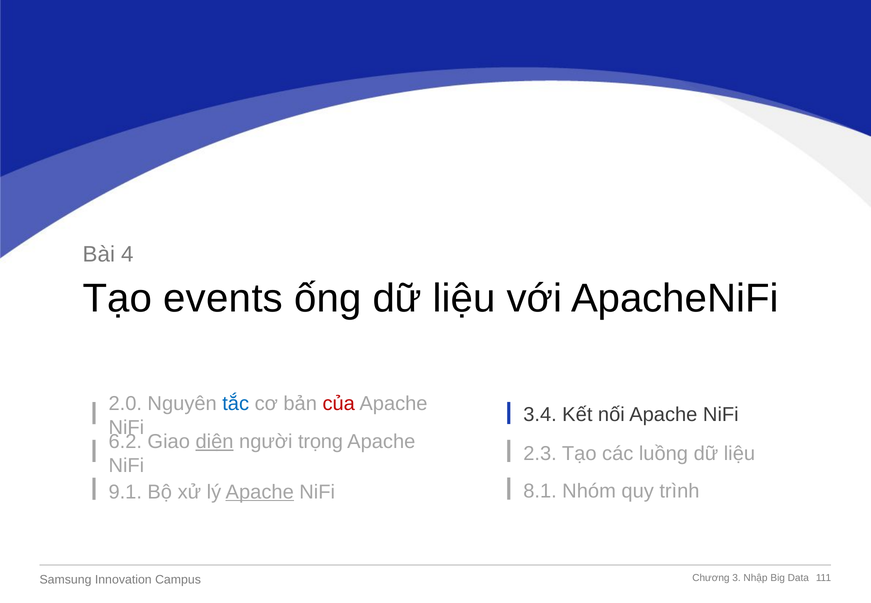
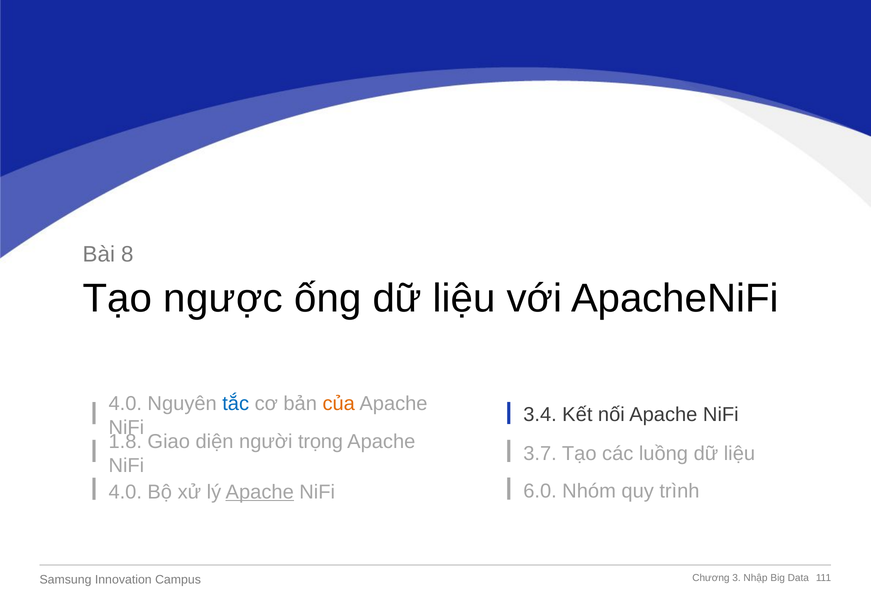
4: 4 -> 8 (127, 254)
events: events -> ngược (223, 299)
2.0: 2.0 -> 4.0 (125, 404)
của colour: red -> orange (339, 404)
6.2: 6.2 -> 1.8 (125, 442)
diện underline: present -> none (215, 442)
2.3: 2.3 -> 3.7 (540, 453)
8.1: 8.1 -> 6.0 (540, 491)
9.1: 9.1 -> 4.0 (125, 492)
